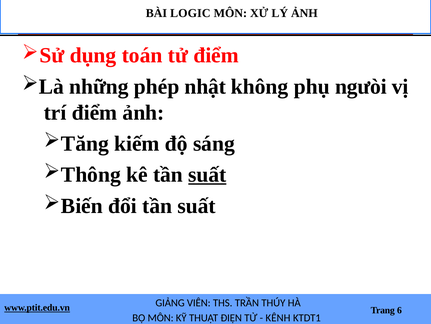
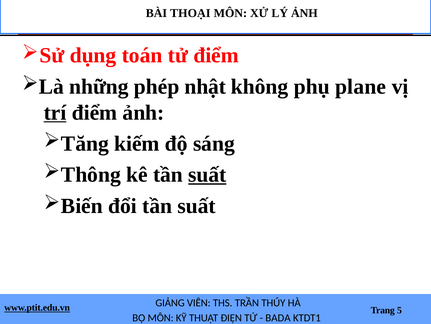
LOGIC: LOGIC -> THOẠI (190, 13)
ngưòi: ngưòi -> plane (361, 86)
trí underline: none -> present (55, 112)
6: 6 -> 5 (399, 310)
KÊNH: KÊNH -> BADA (278, 317)
